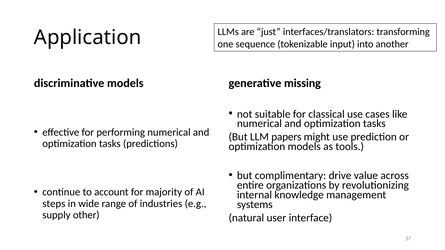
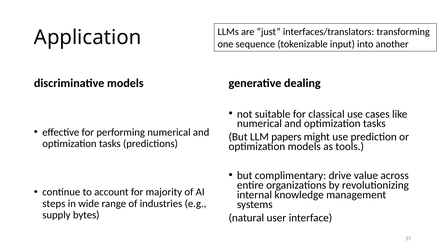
missing: missing -> dealing (302, 83)
other: other -> bytes (86, 215)
